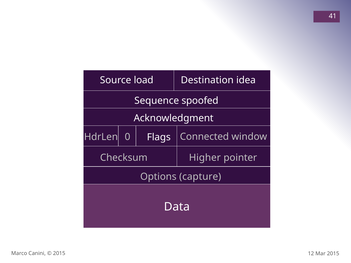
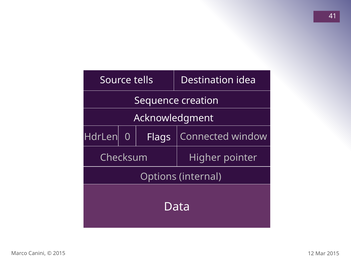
load: load -> tells (143, 80)
spoofed: spoofed -> creation (200, 101)
capture: capture -> internal (200, 177)
